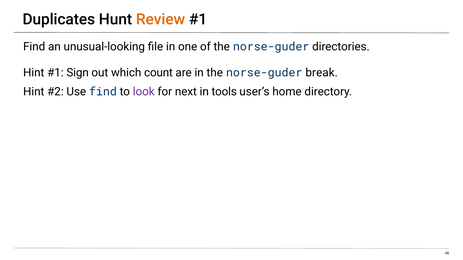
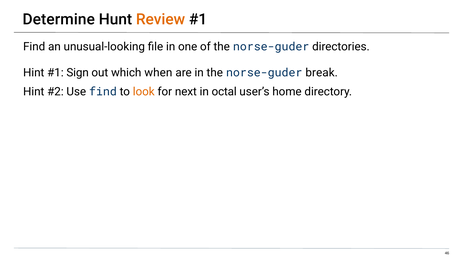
Duplicates: Duplicates -> Determine (59, 20)
count: count -> when (158, 73)
look colour: purple -> orange (144, 92)
tools: tools -> octal (224, 92)
